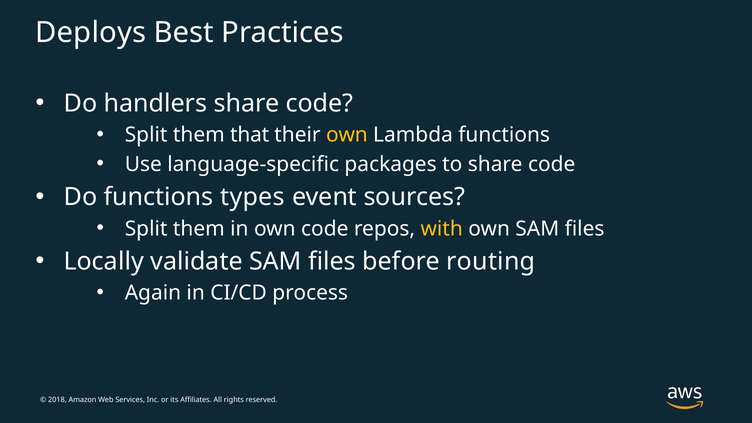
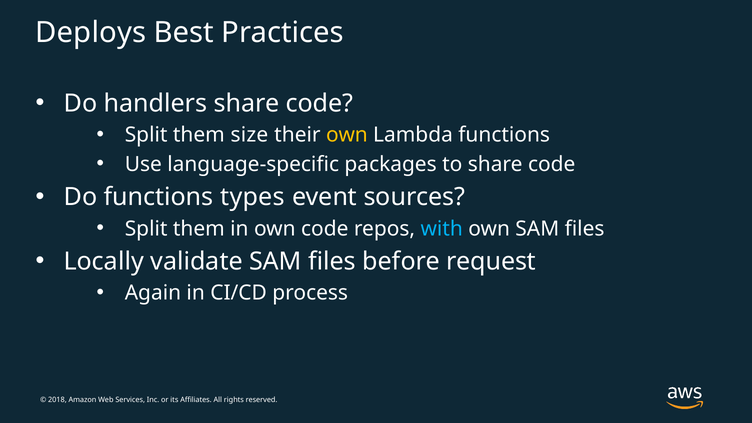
that: that -> size (249, 135)
with colour: yellow -> light blue (442, 229)
routing: routing -> request (491, 261)
